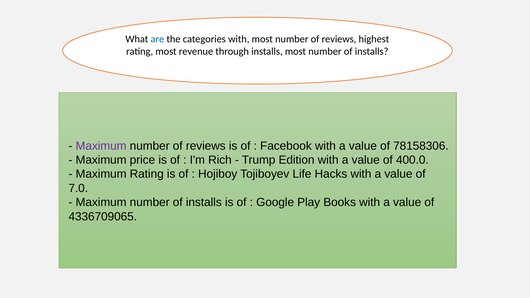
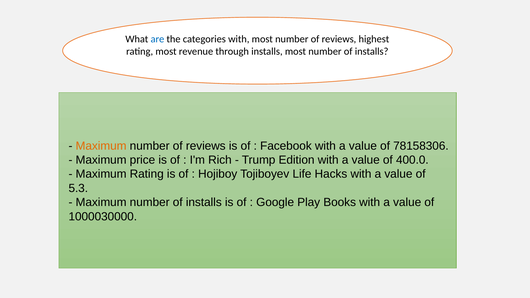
Maximum colour: purple -> orange (101, 146)
7.0: 7.0 -> 5.3 (78, 188)
4336709065: 4336709065 -> 1000030000 (103, 217)
